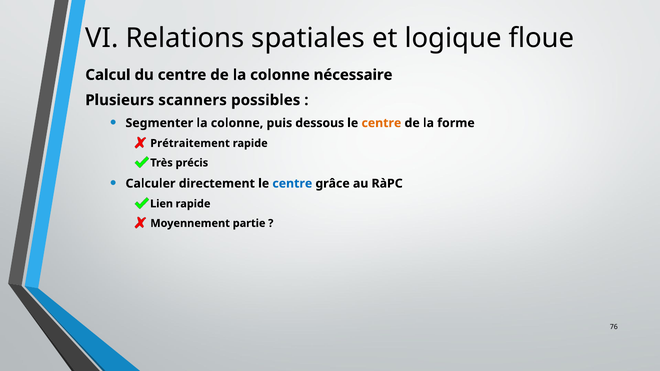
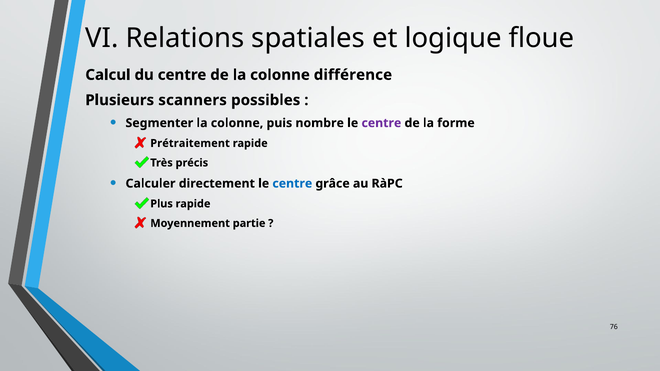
nécessaire: nécessaire -> différence (353, 75)
dessous: dessous -> nombre (320, 123)
centre colour: orange -> purple (381, 123)
Lien: Lien -> Plus (162, 204)
